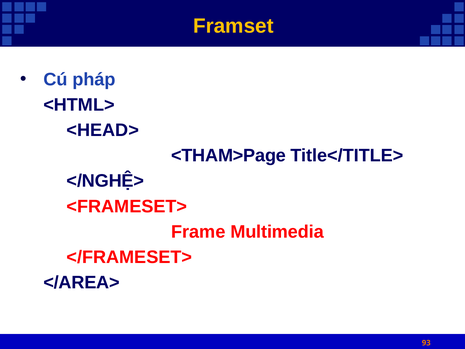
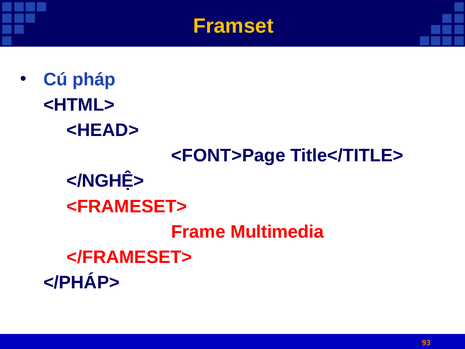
<THAM>Page: <THAM>Page -> <FONT>Page (228, 156)
</AREA>: </AREA> -> </PHÁP> (81, 282)
